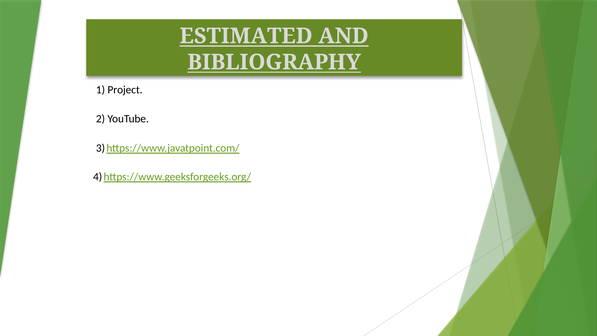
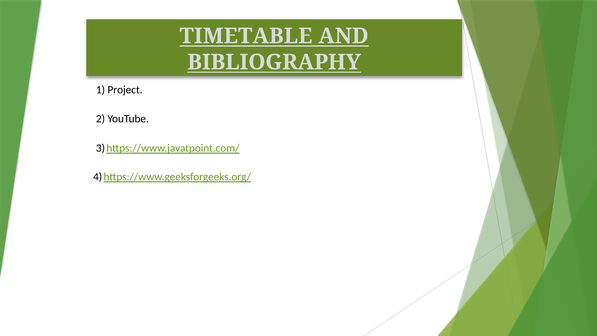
ESTIMATED: ESTIMATED -> TIMETABLE (246, 36)
